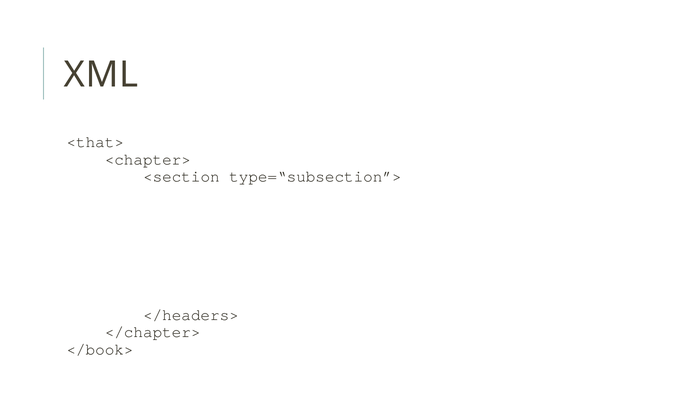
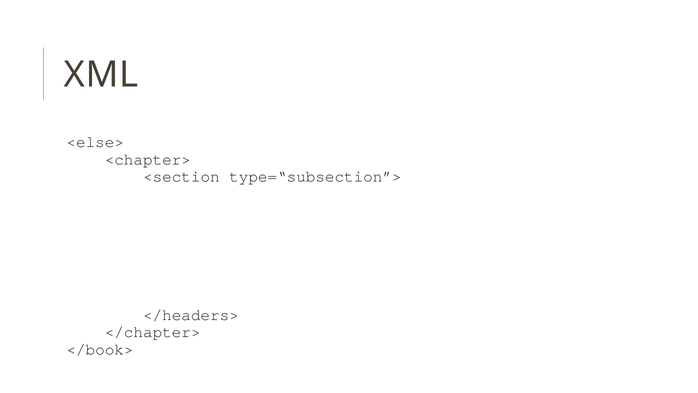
<that>: <that> -> <else> (95, 142)
